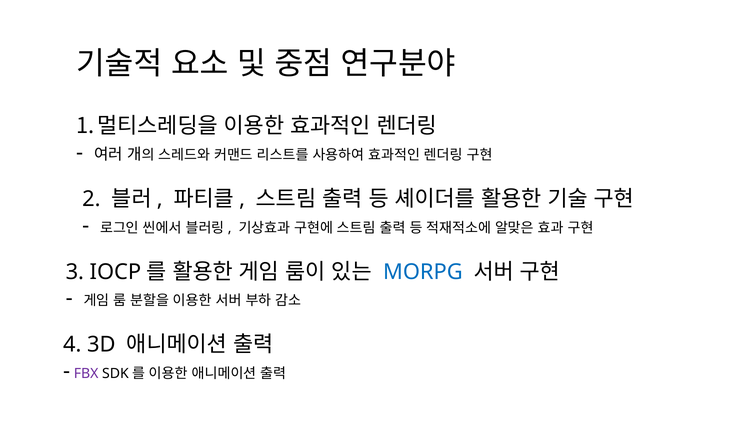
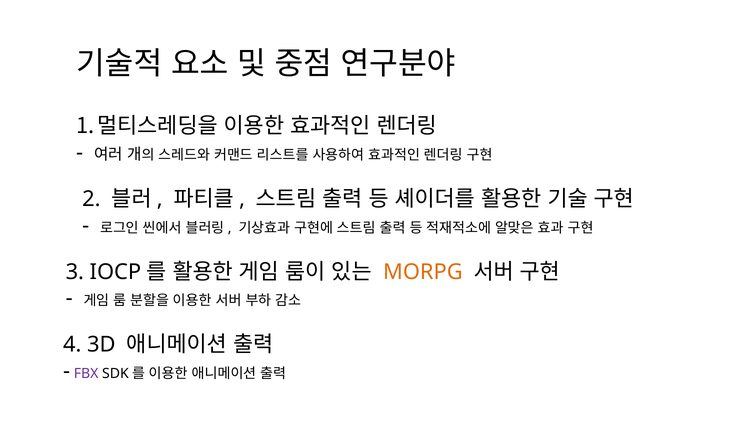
MORPG colour: blue -> orange (423, 272)
